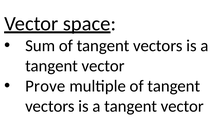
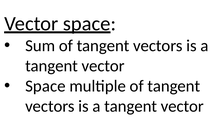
Prove: Prove -> Space (45, 86)
